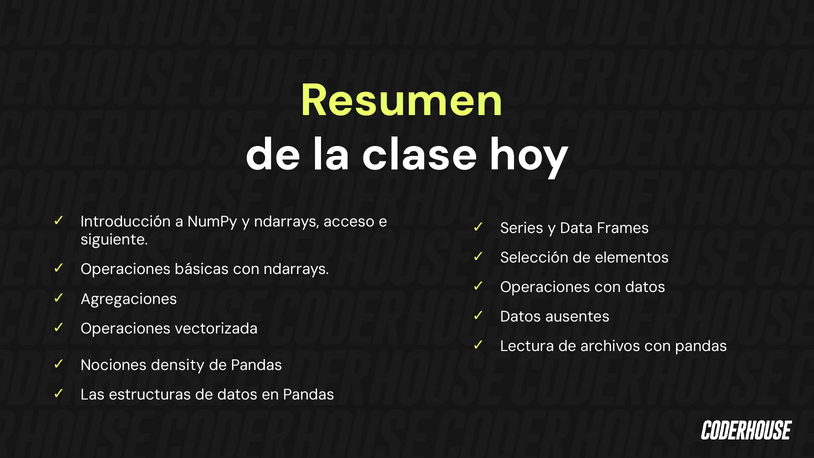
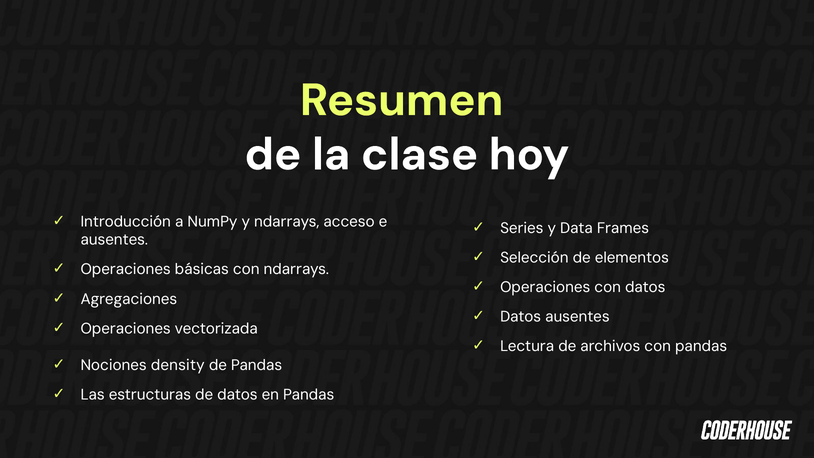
siguiente: siguiente -> ausentes (114, 240)
